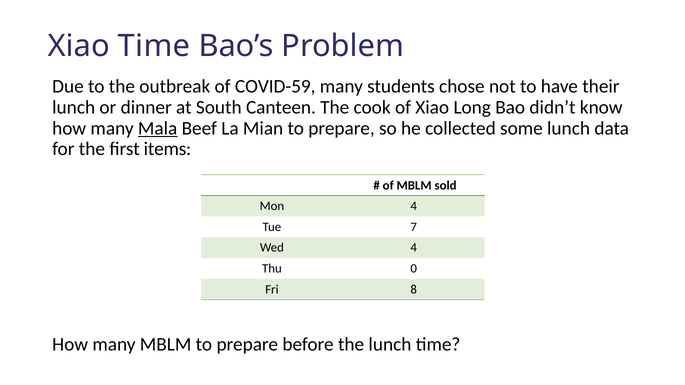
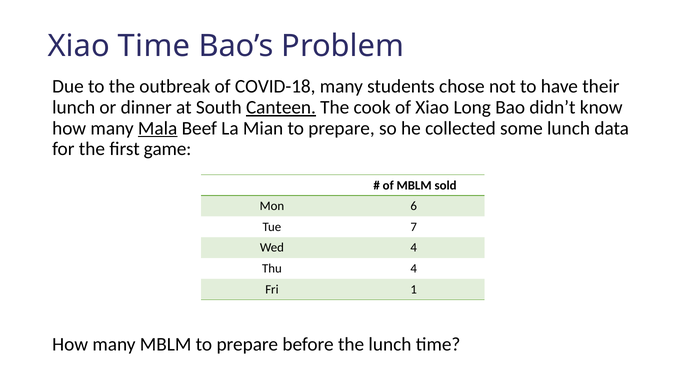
COVID-59: COVID-59 -> COVID-18 (275, 87)
Canteen underline: none -> present (281, 108)
items: items -> game (168, 149)
Mon 4: 4 -> 6 (414, 206)
Thu 0: 0 -> 4 (414, 269)
8: 8 -> 1 (414, 290)
